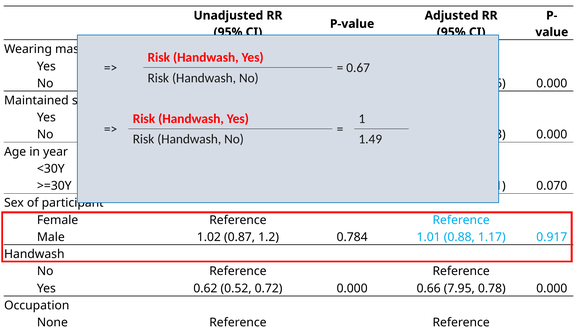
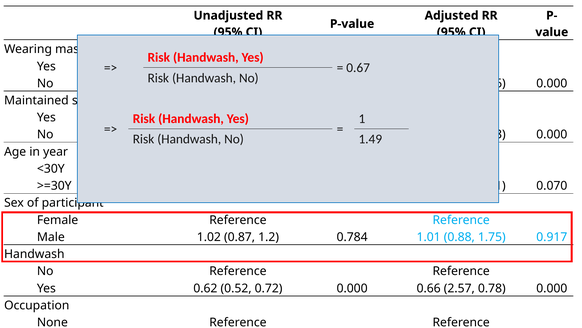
1.17: 1.17 -> 1.75 (492, 237)
7.95: 7.95 -> 2.57 (459, 288)
